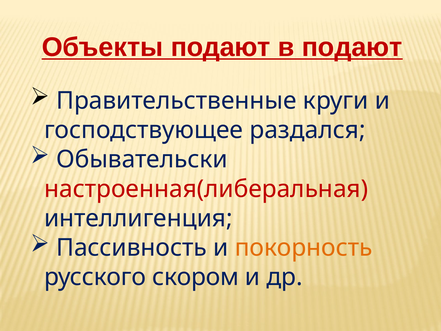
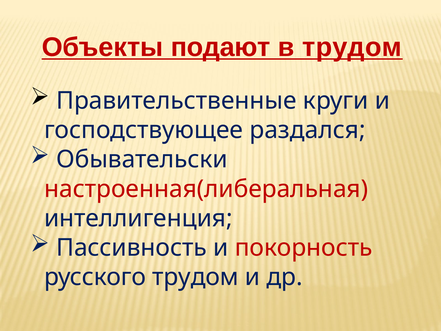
в подают: подают -> трудом (352, 47)
покорность colour: orange -> red (304, 248)
русского скором: скором -> трудом (195, 277)
